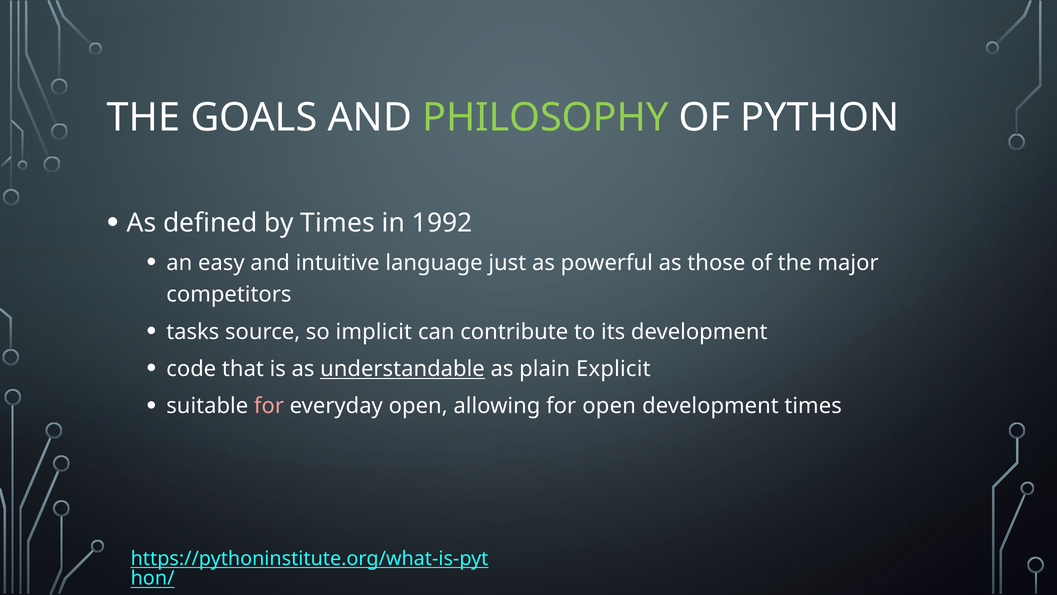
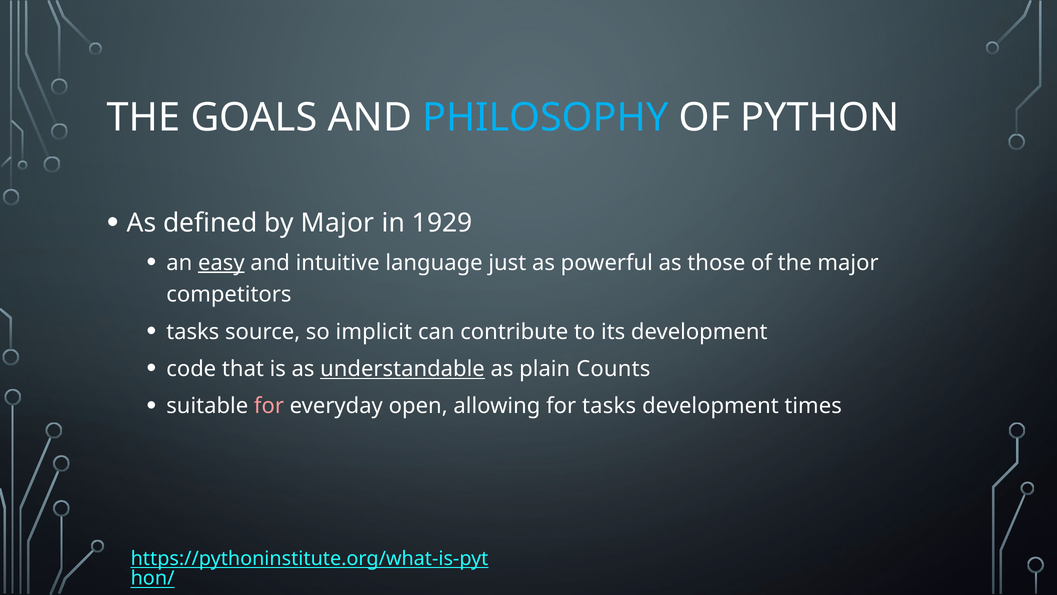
PHILOSOPHY colour: light green -> light blue (545, 117)
by Times: Times -> Major (338, 223)
1992: 1992 -> 1929 (442, 223)
easy underline: none -> present (221, 263)
Explicit: Explicit -> Counts (613, 369)
for open: open -> tasks (609, 406)
